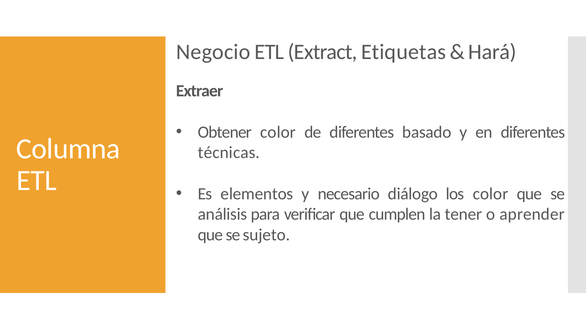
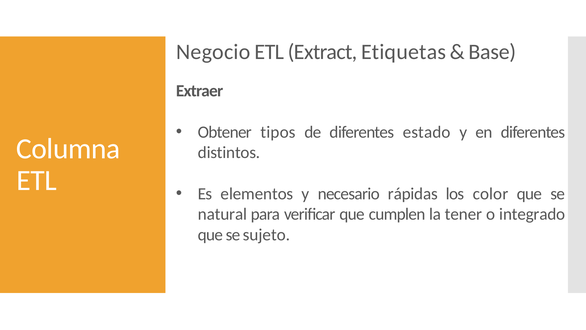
Hará: Hará -> Base (492, 52)
Obtener color: color -> tipos (278, 132)
basado: basado -> estado (427, 132)
técnicas: técnicas -> distintos (229, 152)
diálogo: diálogo -> rápidas (413, 194)
análisis: análisis -> natural (222, 214)
aprender: aprender -> integrado (532, 214)
